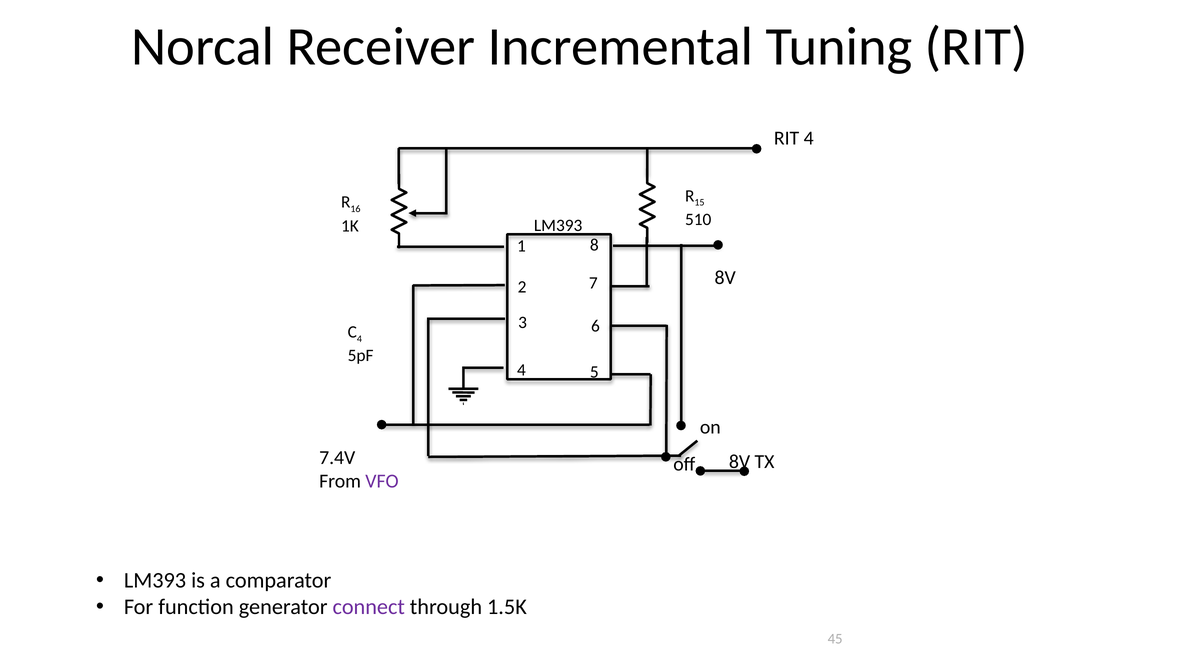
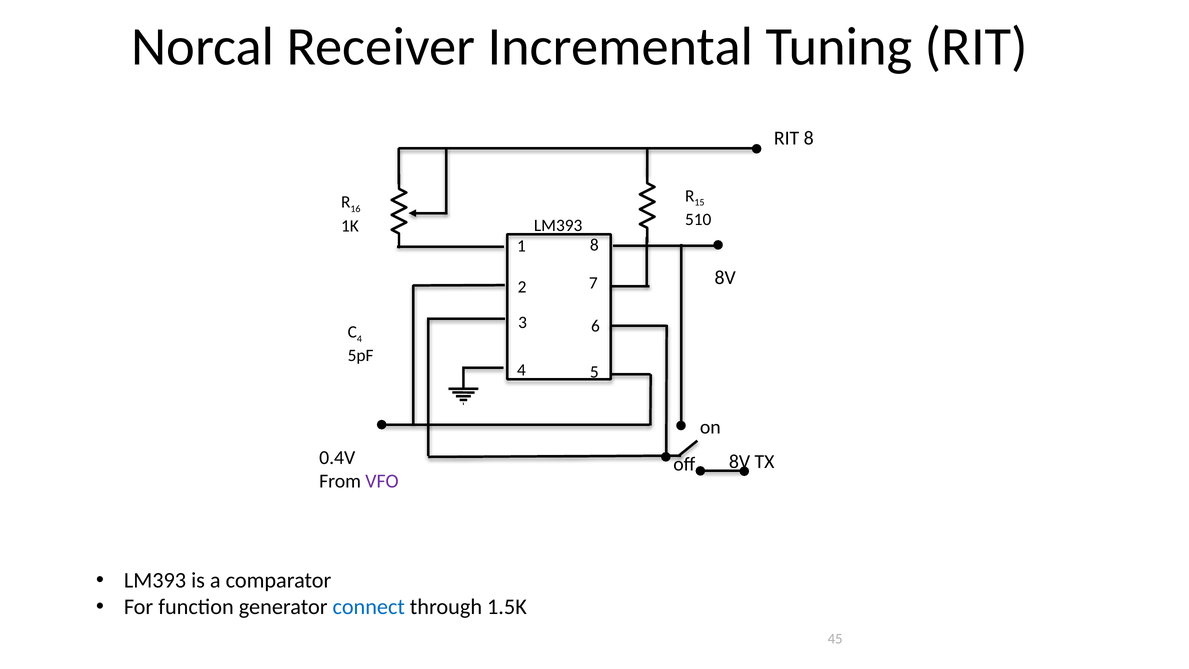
RIT 4: 4 -> 8 (809, 138)
7.4V: 7.4V -> 0.4V (337, 457)
connect colour: purple -> blue (369, 607)
